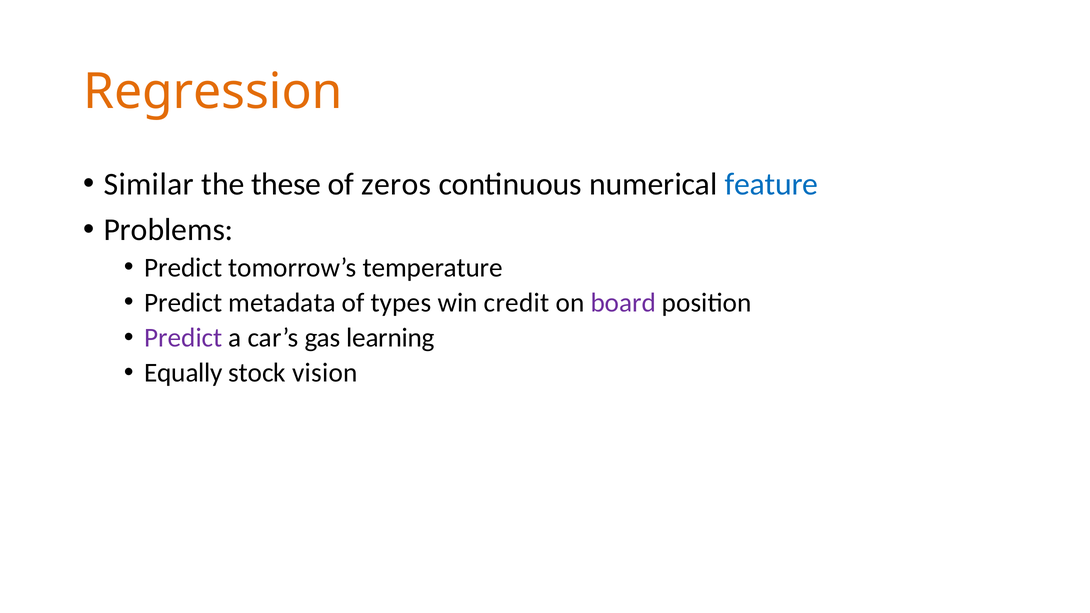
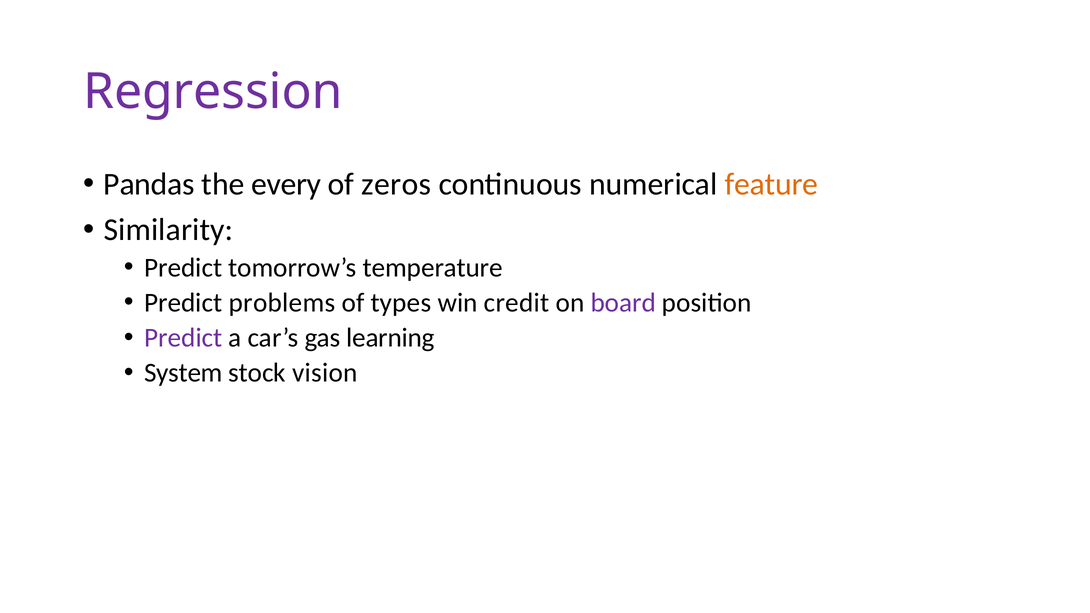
Regression colour: orange -> purple (213, 92)
Similar: Similar -> Pandas (149, 184)
these: these -> every (286, 184)
feature colour: blue -> orange (771, 184)
Problems: Problems -> Similarity (168, 230)
metadata: metadata -> problems (282, 303)
Equally: Equally -> System (183, 373)
